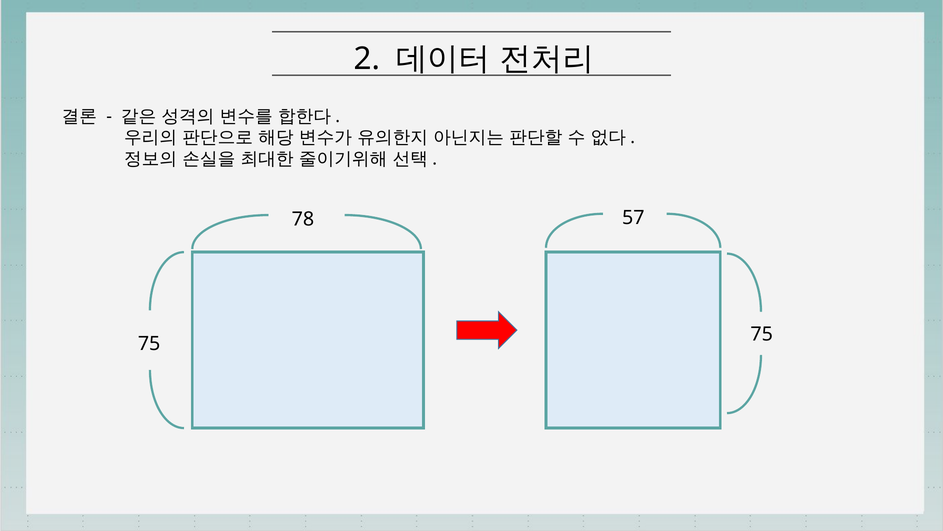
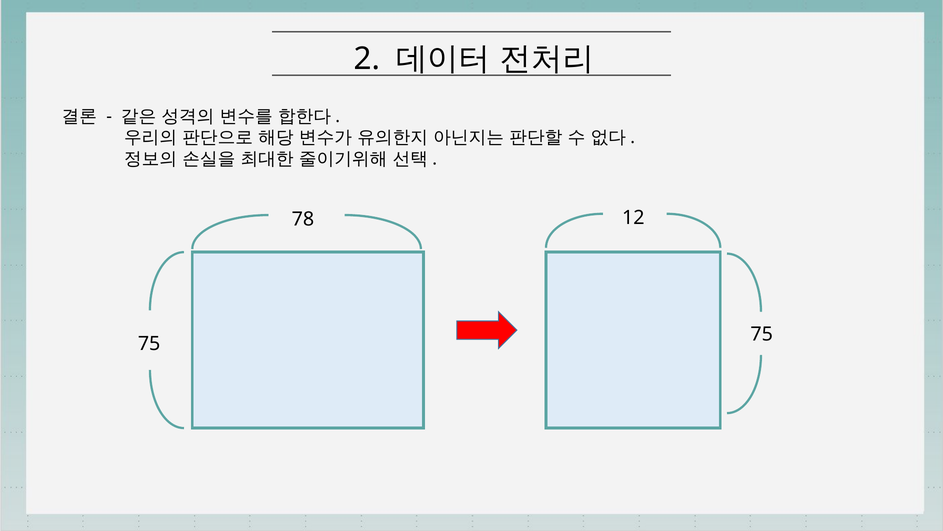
57: 57 -> 12 (633, 217)
